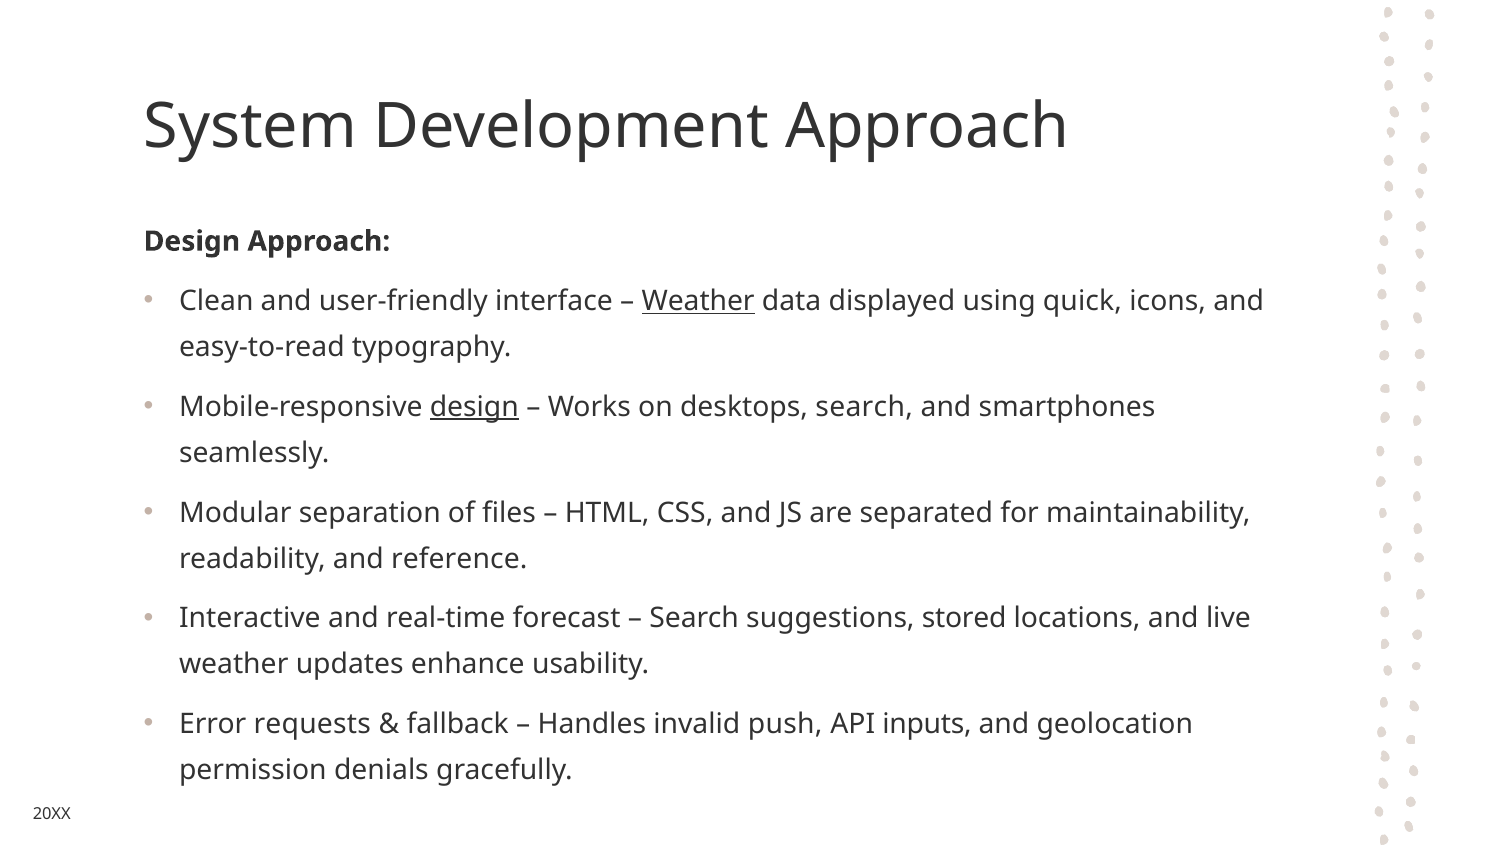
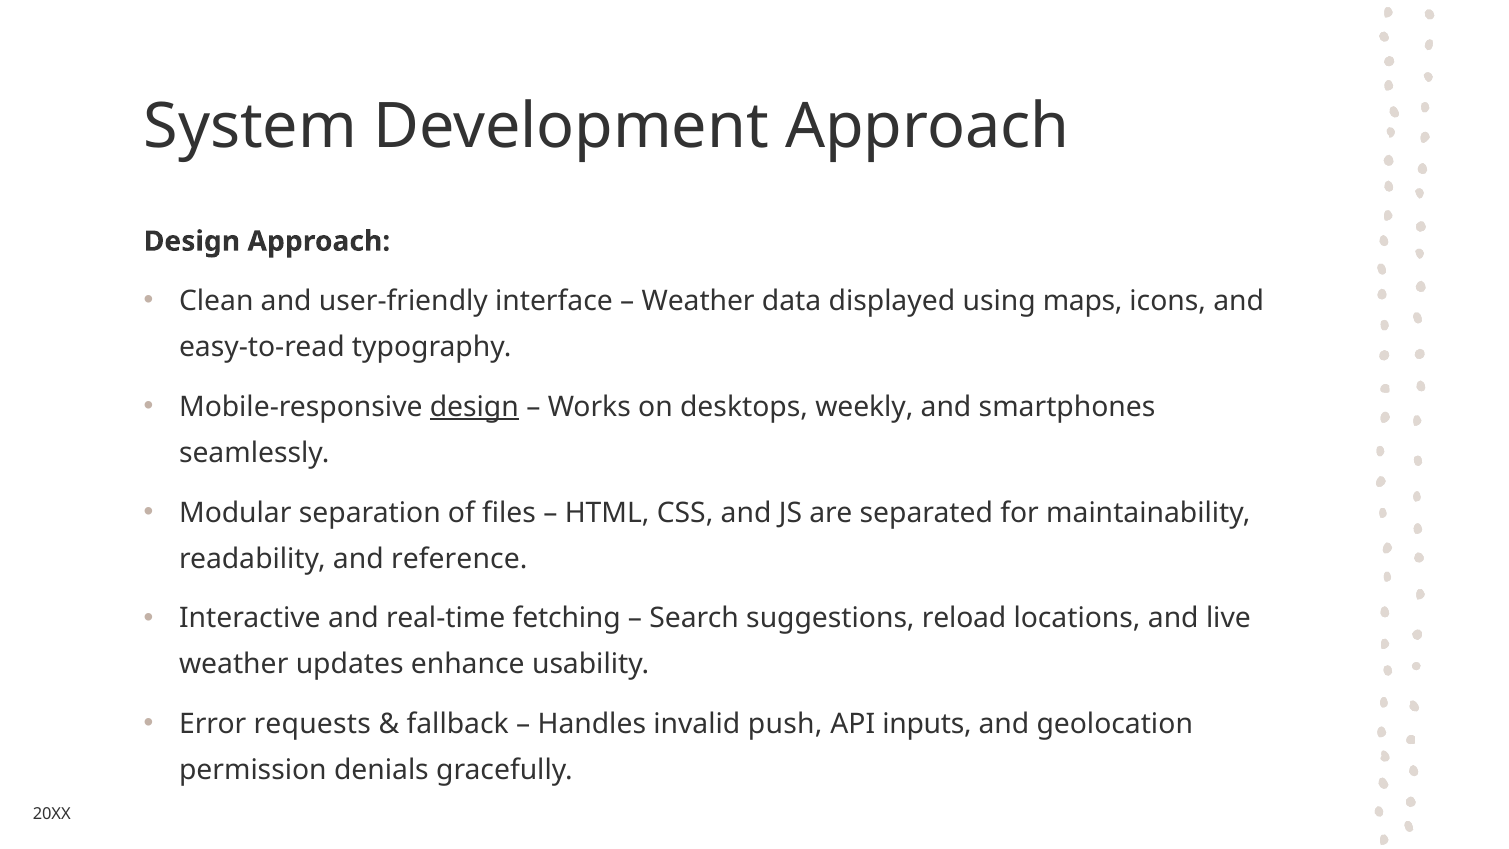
Weather underline: present -> none (698, 301)
quick: quick -> maps (1083, 301)
desktops search: search -> weekly (864, 407)
forecast: forecast -> fetching (567, 618)
stored: stored -> reload (964, 618)
